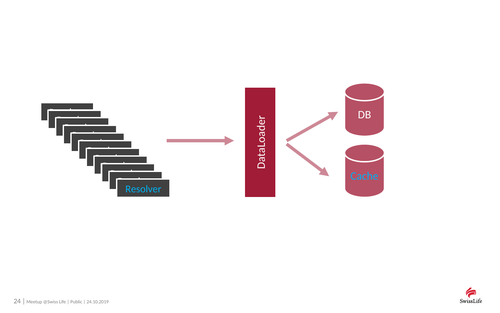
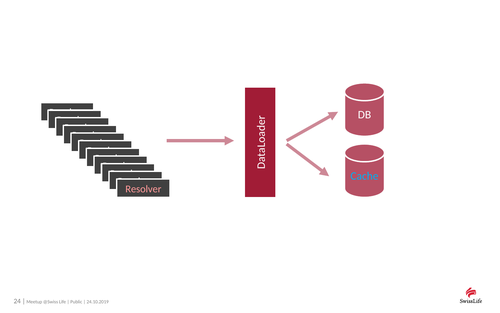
Resolver colour: light blue -> pink (143, 189)
